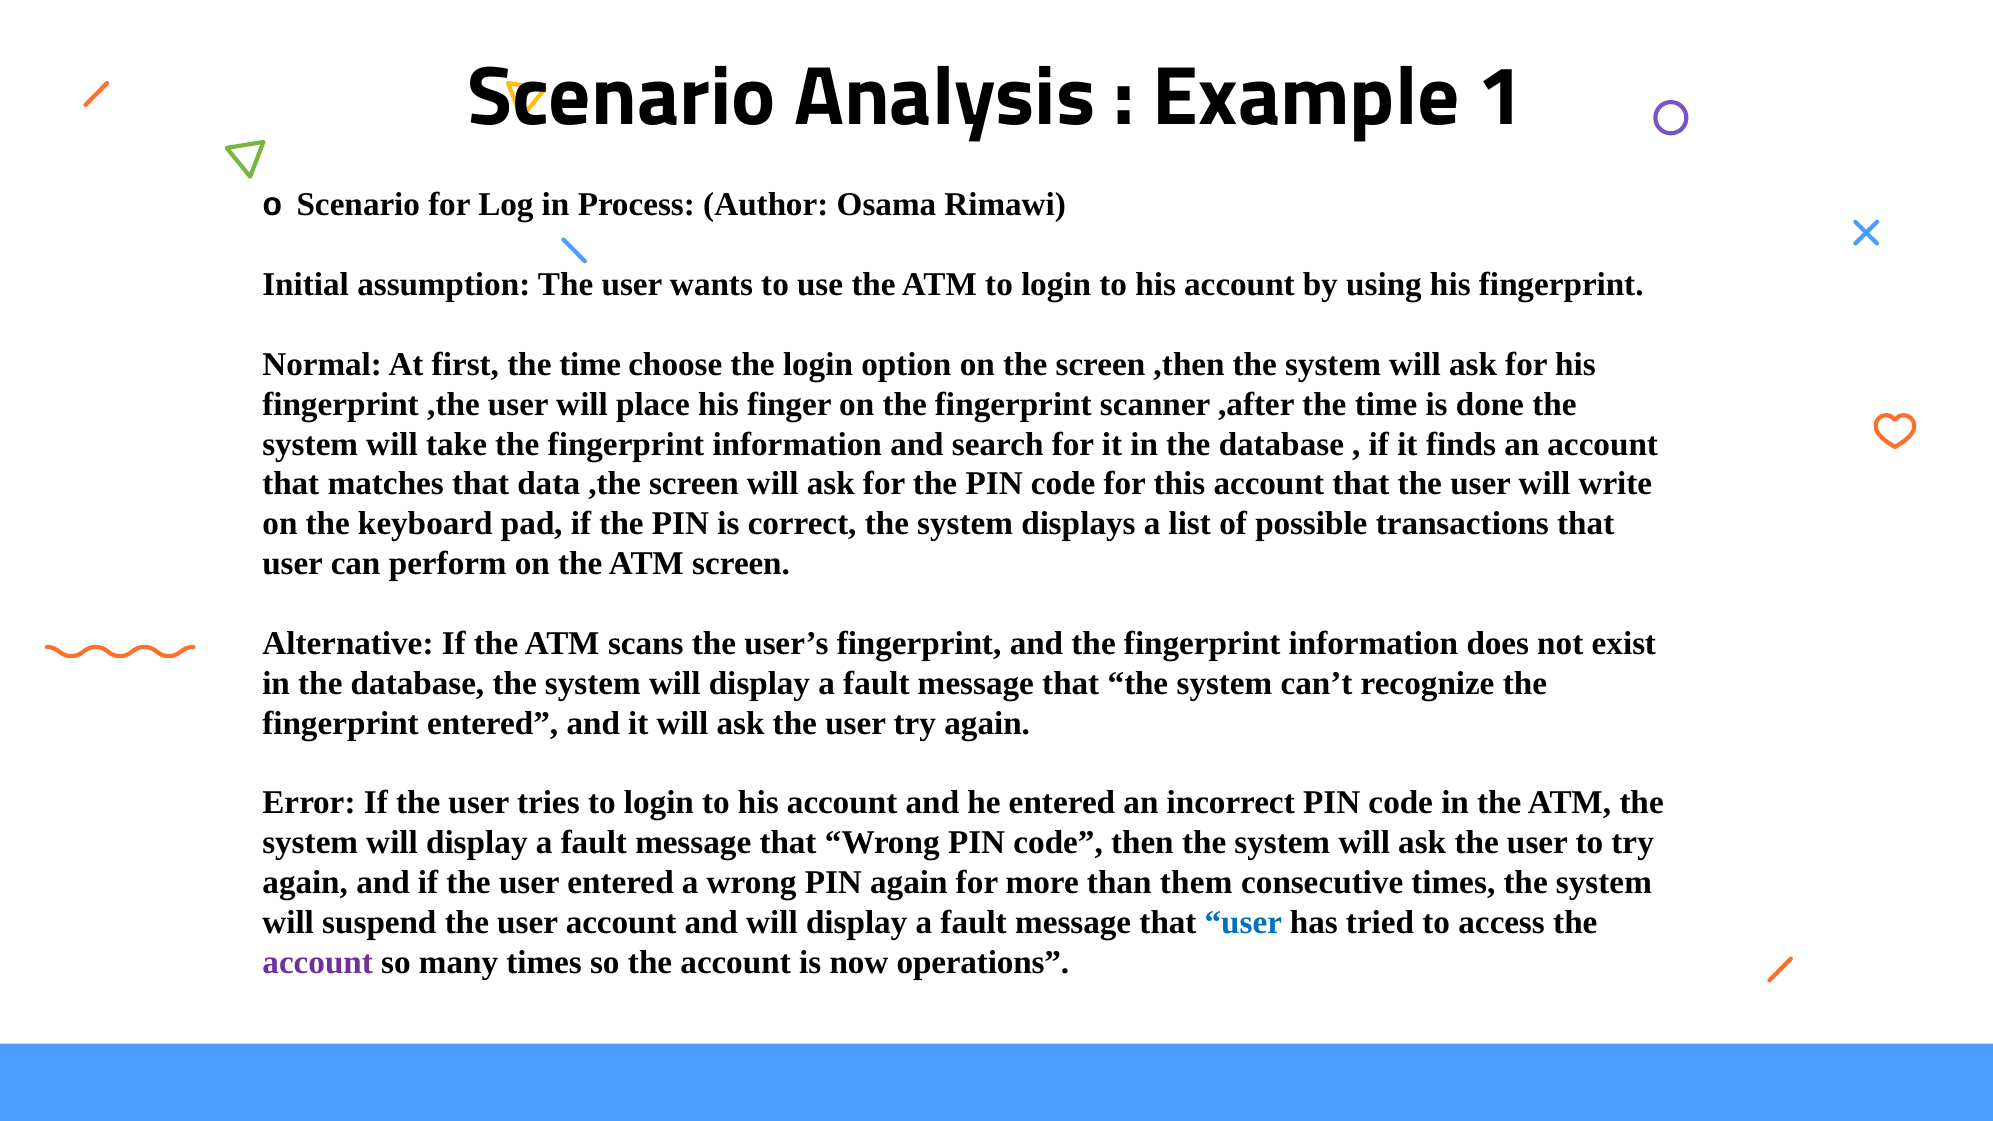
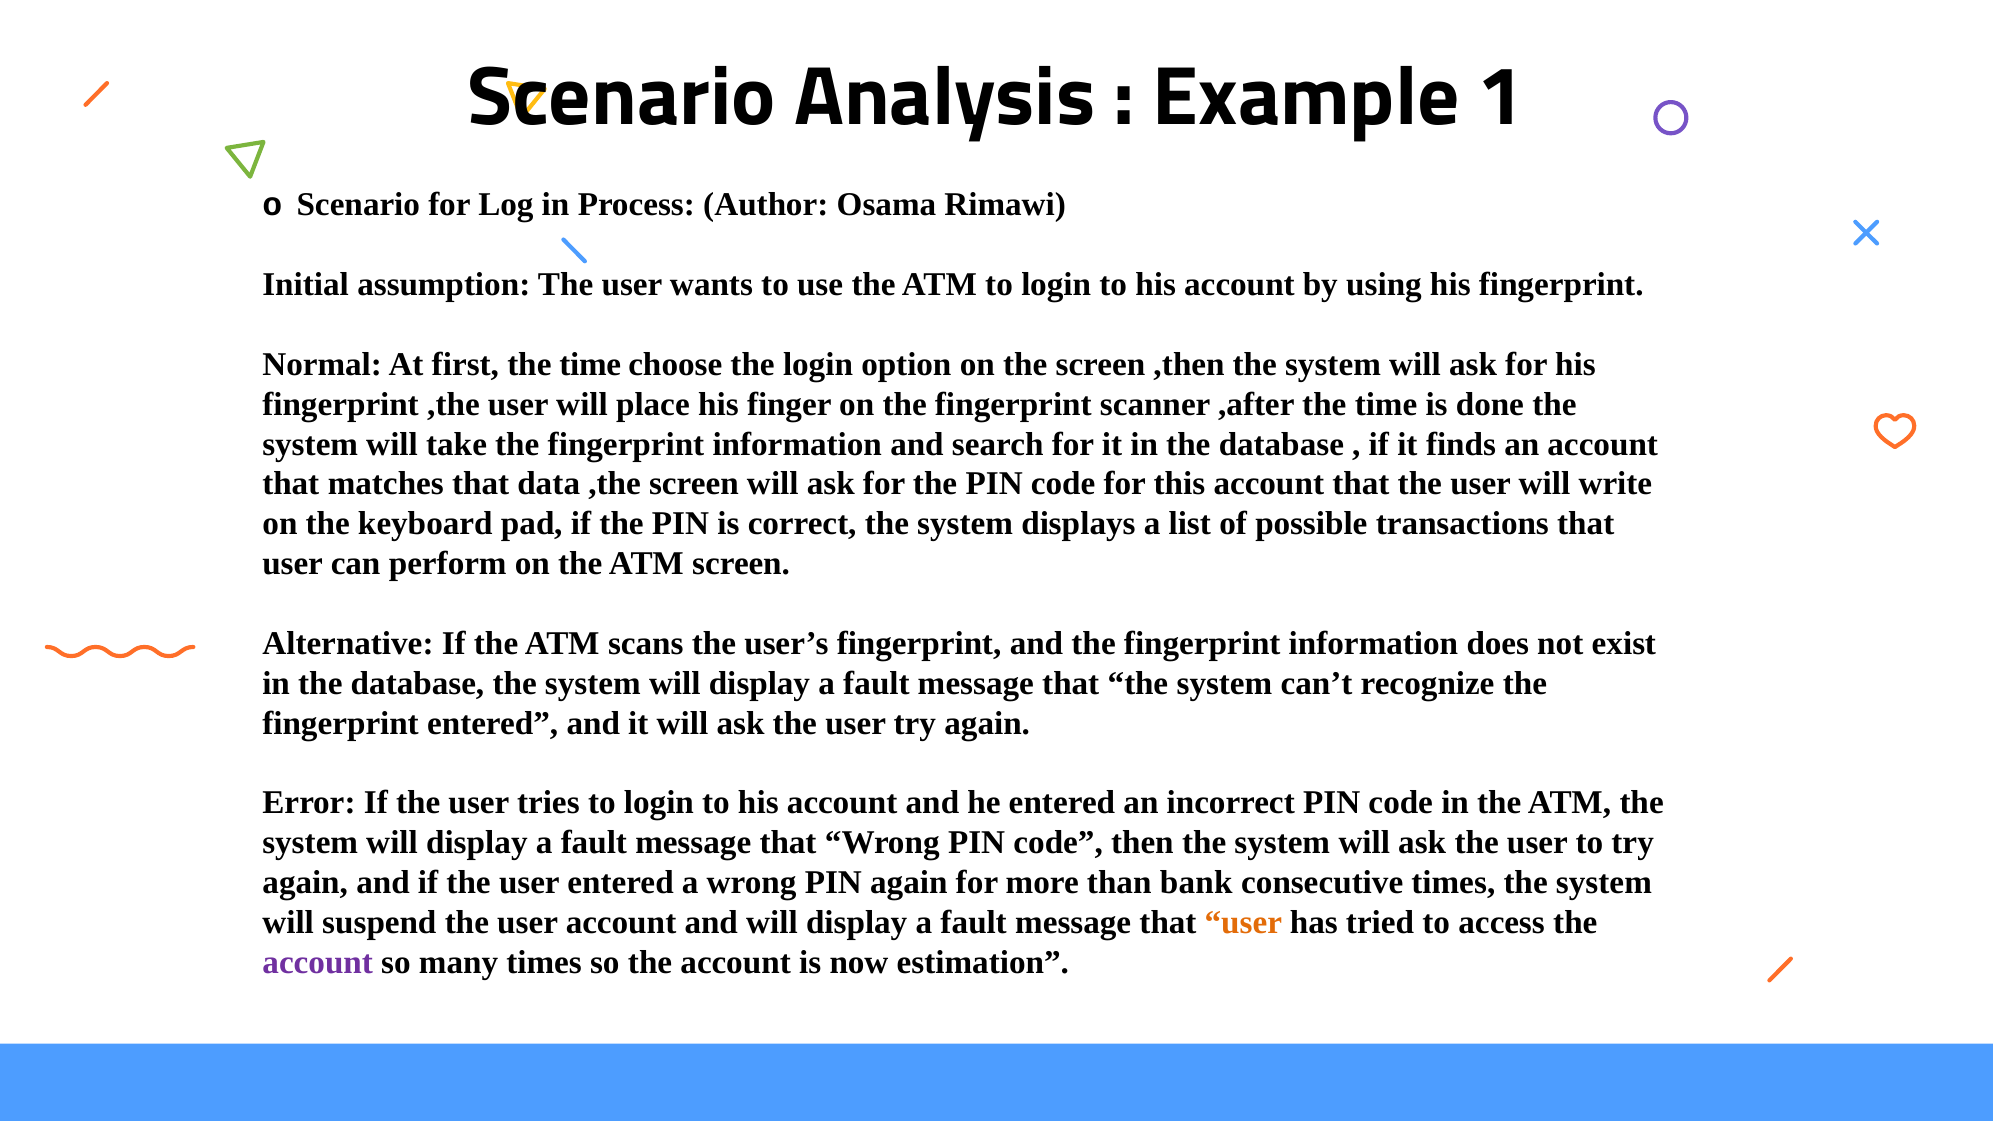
them: them -> bank (1196, 883)
user colour: blue -> orange (1243, 923)
operations: operations -> estimation (983, 962)
